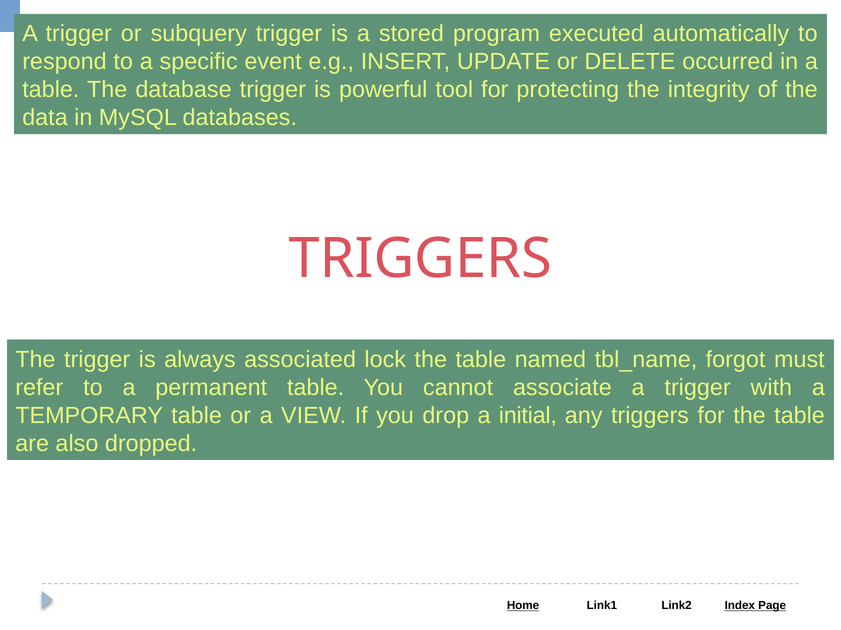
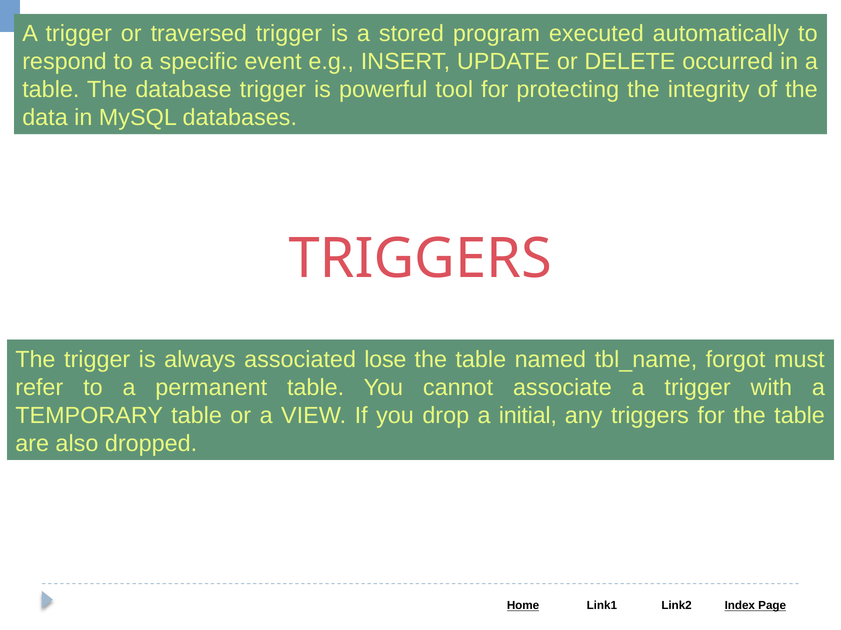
subquery: subquery -> traversed (199, 34)
lock: lock -> lose (385, 360)
